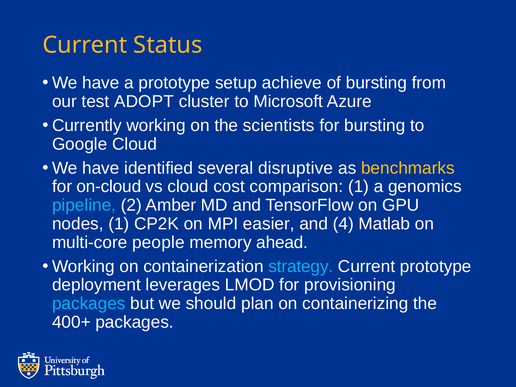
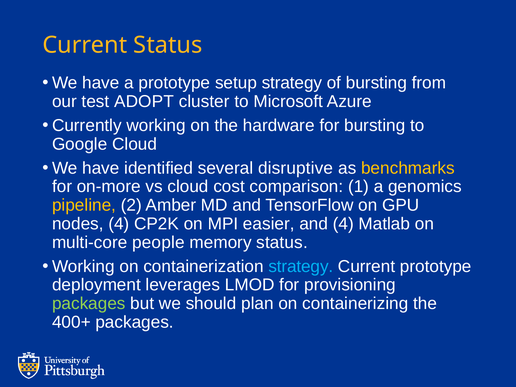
setup achieve: achieve -> strategy (292, 83)
scientists: scientists -> hardware (279, 126)
on-cloud: on-cloud -> on-more (109, 187)
pipeline colour: light blue -> yellow (84, 205)
nodes 1: 1 -> 4 (119, 224)
memory ahead: ahead -> status (282, 242)
packages colour: light blue -> light green (89, 304)
